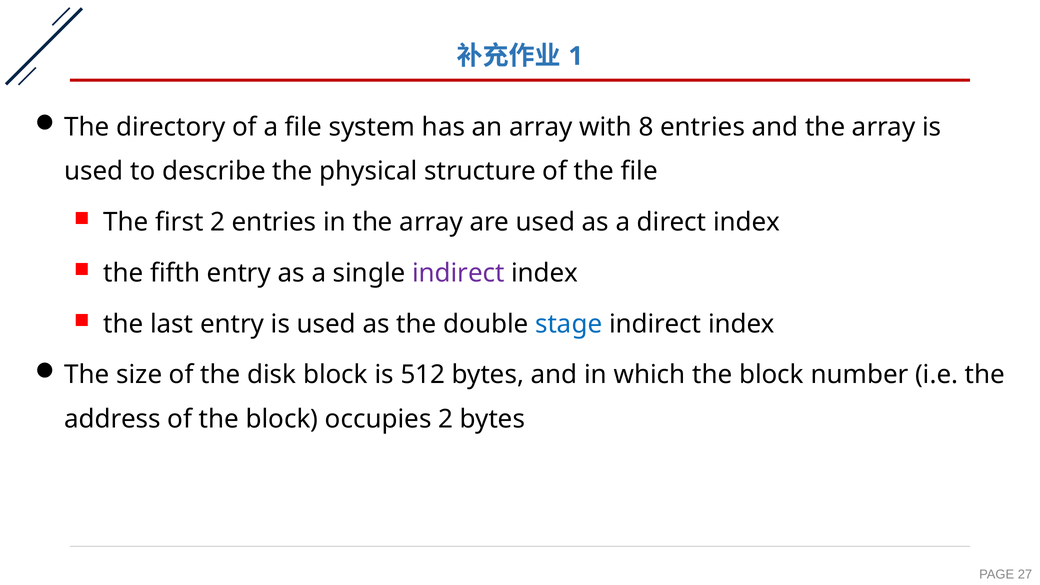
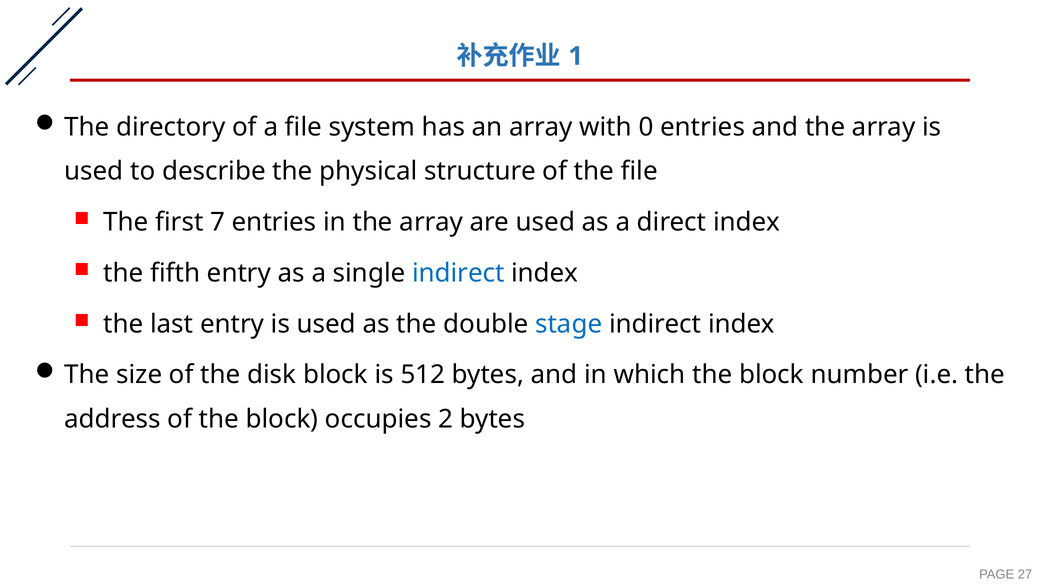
8: 8 -> 0 (646, 127)
first 2: 2 -> 7 (218, 222)
indirect colour: purple -> blue (458, 273)
